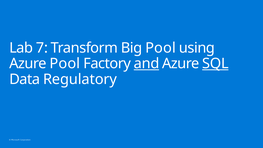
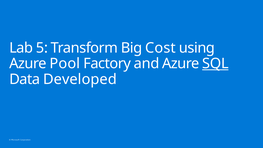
7: 7 -> 5 (42, 48)
Big Pool: Pool -> Cost (160, 48)
and underline: present -> none (147, 64)
Regulatory: Regulatory -> Developed (80, 79)
